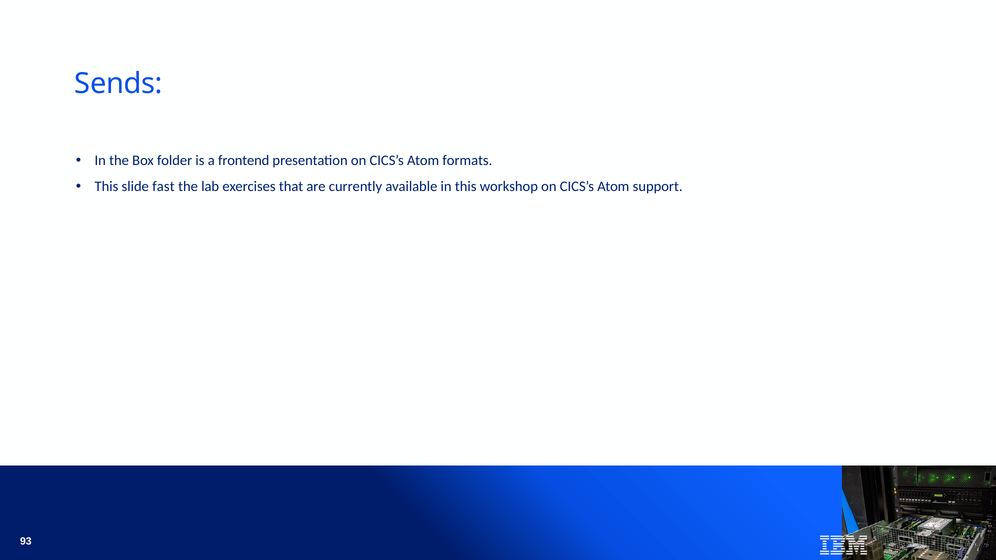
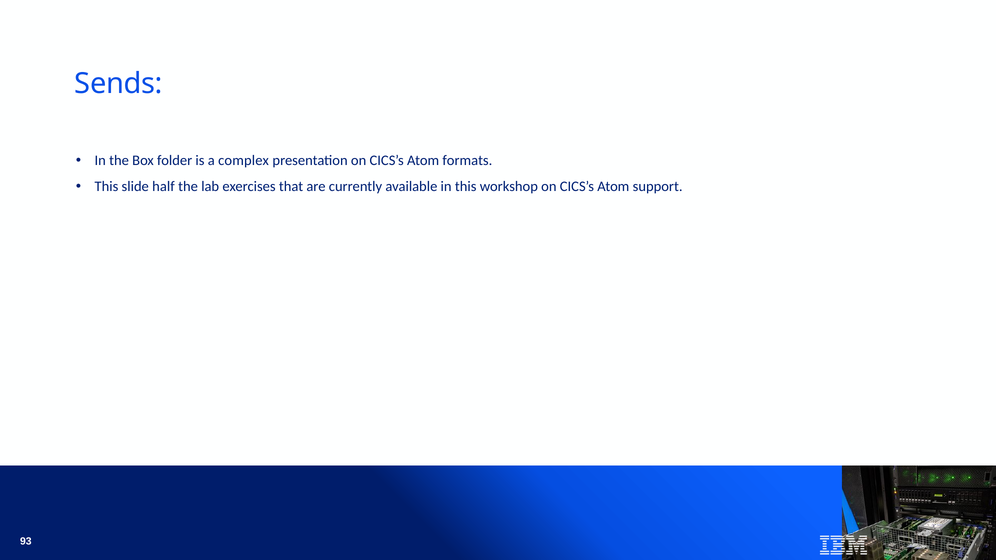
frontend: frontend -> complex (244, 161)
fast: fast -> half (163, 187)
